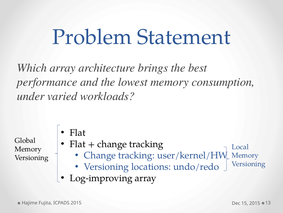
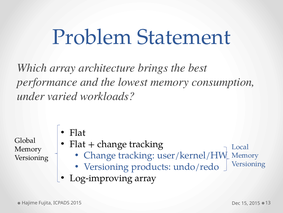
locations: locations -> products (151, 166)
